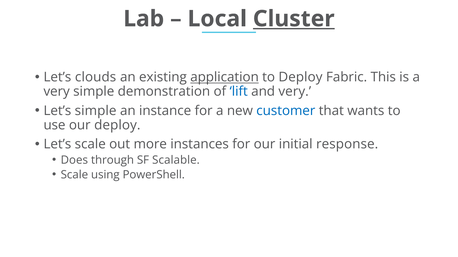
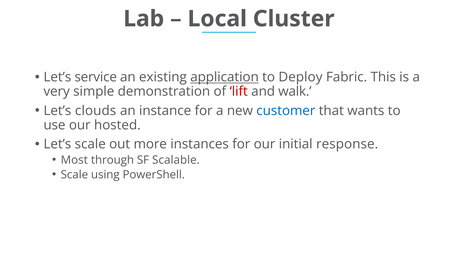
Cluster underline: present -> none (294, 19)
clouds: clouds -> service (96, 77)
lift colour: blue -> red (239, 92)
and very: very -> walk (295, 92)
Let’s simple: simple -> clouds (96, 111)
our deploy: deploy -> hosted (117, 125)
Does: Does -> Most (74, 160)
